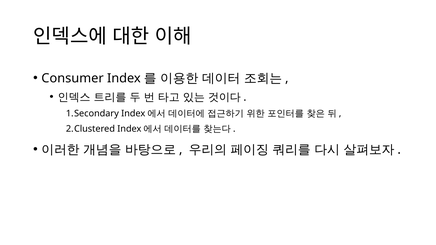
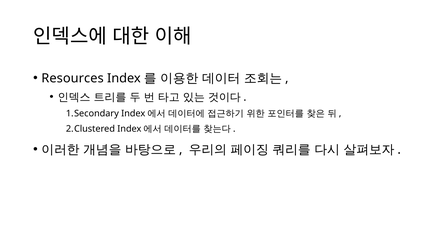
Consumer: Consumer -> Resources (73, 78)
